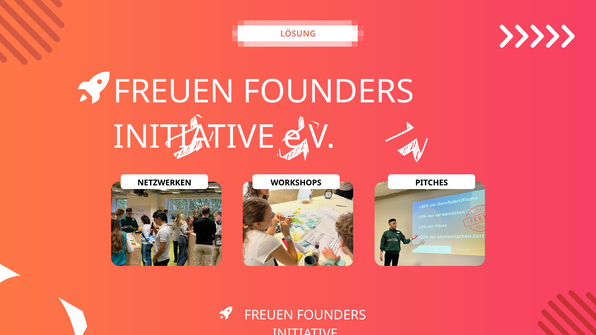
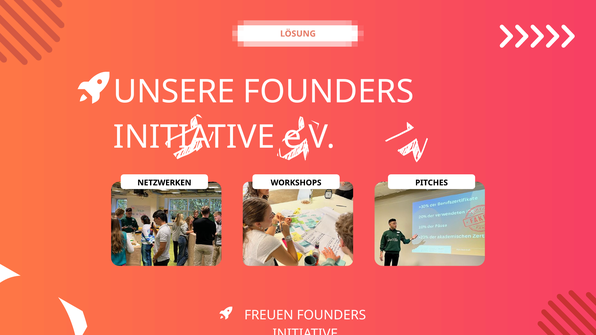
FREUEN: FREUEN -> UNSERE (174, 92)
